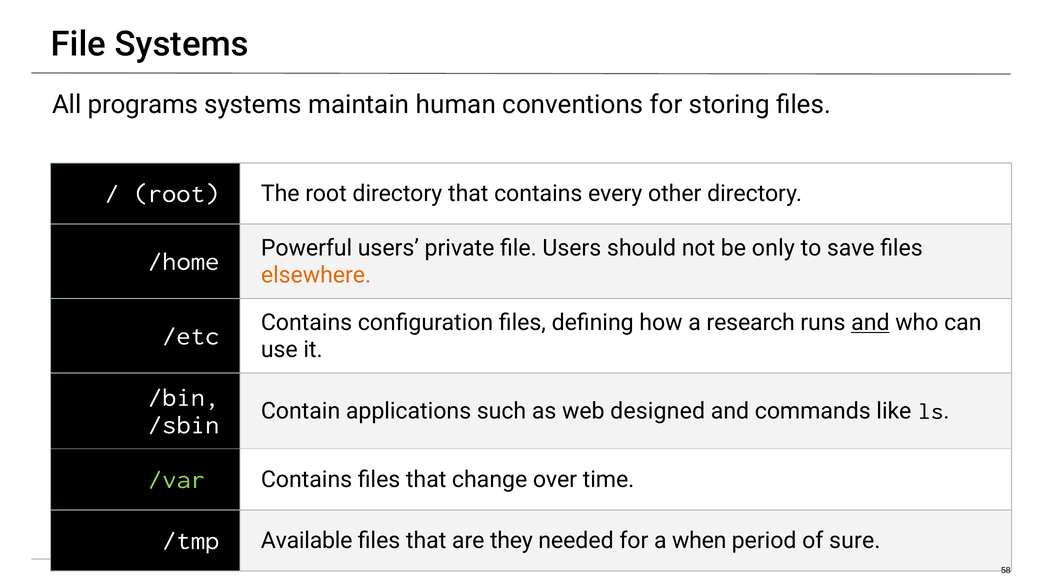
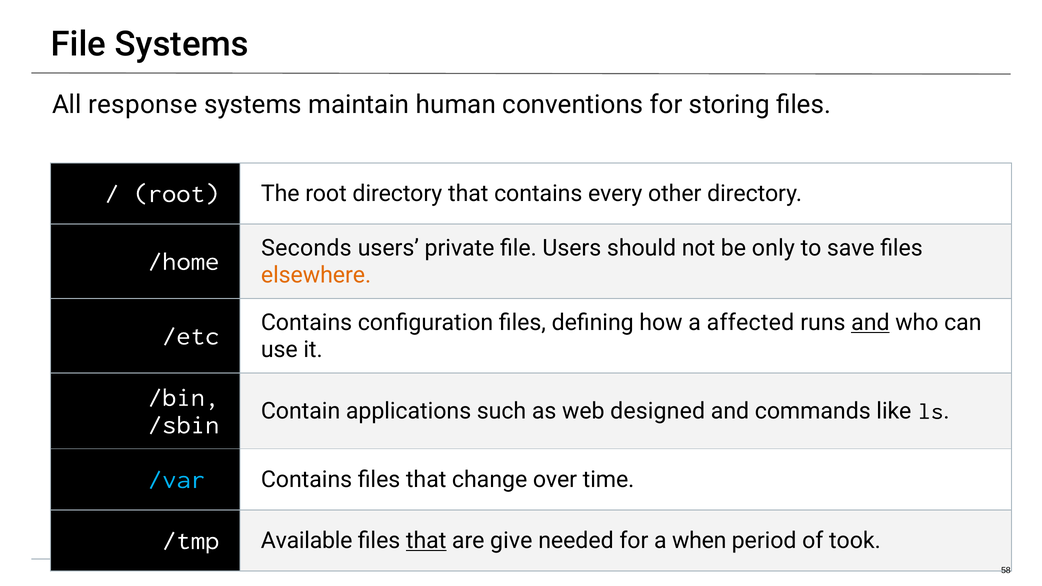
programs: programs -> response (143, 105)
Powerful: Powerful -> Seconds (306, 248)
research: research -> affected (750, 323)
/var colour: light green -> light blue (176, 479)
that underline: none -> present (426, 541)
they: they -> give (511, 541)
sure: sure -> took (855, 541)
